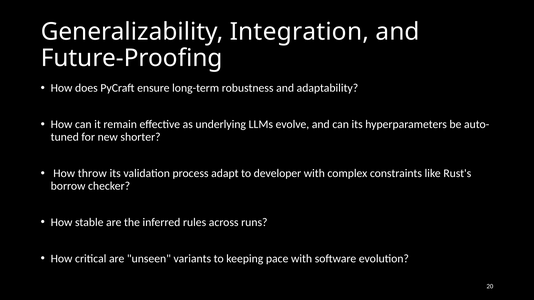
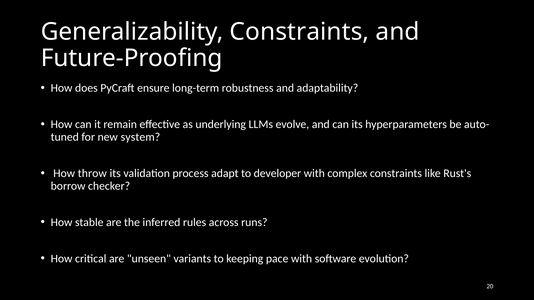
Generalizability Integration: Integration -> Constraints (299, 32)
shorter: shorter -> system (140, 137)
